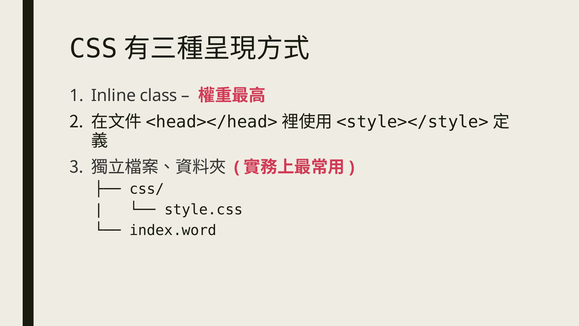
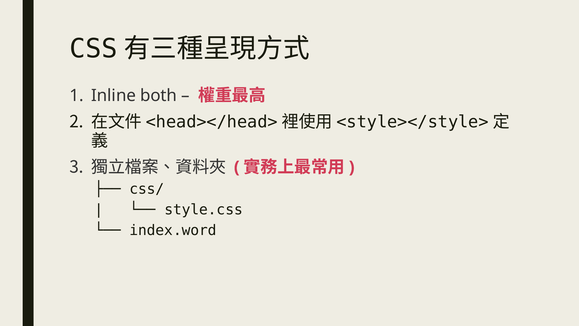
class: class -> both (159, 95)
